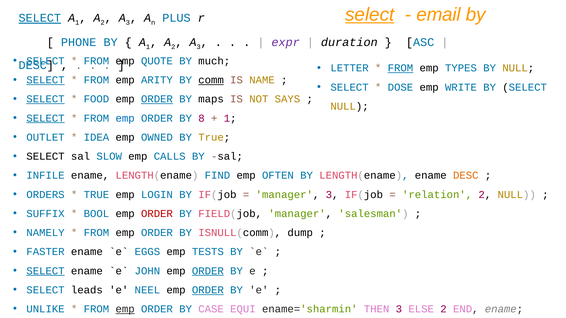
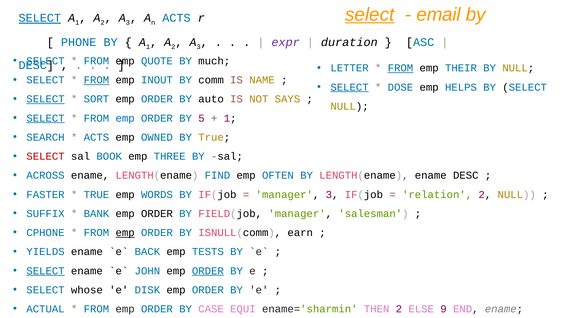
PLUS: PLUS -> ACTS (176, 18)
TYPES: TYPES -> THEIR (461, 68)
SELECT underline: present -> none (46, 80)
FROM underline: none -> present (96, 80)
ARITY: ARITY -> INOUT (157, 80)
comm underline: present -> none (211, 80)
SELECT underline: none -> present (350, 87)
WRITE: WRITE -> HELPS (461, 87)
FOOD: FOOD -> SORT (96, 99)
ORDER underline: present -> none (157, 99)
maps: maps -> auto (211, 99)
8: 8 -> 5 (202, 118)
OUTLET: OUTLET -> SEARCH (46, 137)
IDEA: IDEA -> ACTS (96, 137)
SELECT colour: black -> red (46, 157)
SLOW: SLOW -> BOOK (109, 157)
CALLS: CALLS -> THREE (170, 157)
INFILE: INFILE -> ACROSS (46, 176)
DESC colour: orange -> black (466, 176)
ORDERS: ORDERS -> FASTER (46, 195)
LOGIN: LOGIN -> WORDS (157, 195)
BOOL: BOOL -> BANK (96, 214)
ORDER colour: red -> black (157, 214)
NAMELY: NAMELY -> CPHONE (46, 233)
emp underline: none -> present (125, 233)
dump: dump -> earn (300, 233)
FASTER: FASTER -> YIELDS (46, 252)
EGGS: EGGS -> BACK (147, 252)
leads: leads -> whose (87, 290)
NEEL: NEEL -> DISK (147, 290)
ORDER underline: present -> none (208, 290)
UNLIKE: UNLIKE -> ACTUAL (46, 309)
emp underline: present -> none (125, 309)
THEN 3: 3 -> 2 (399, 309)
ELSE 2: 2 -> 9 (443, 309)
